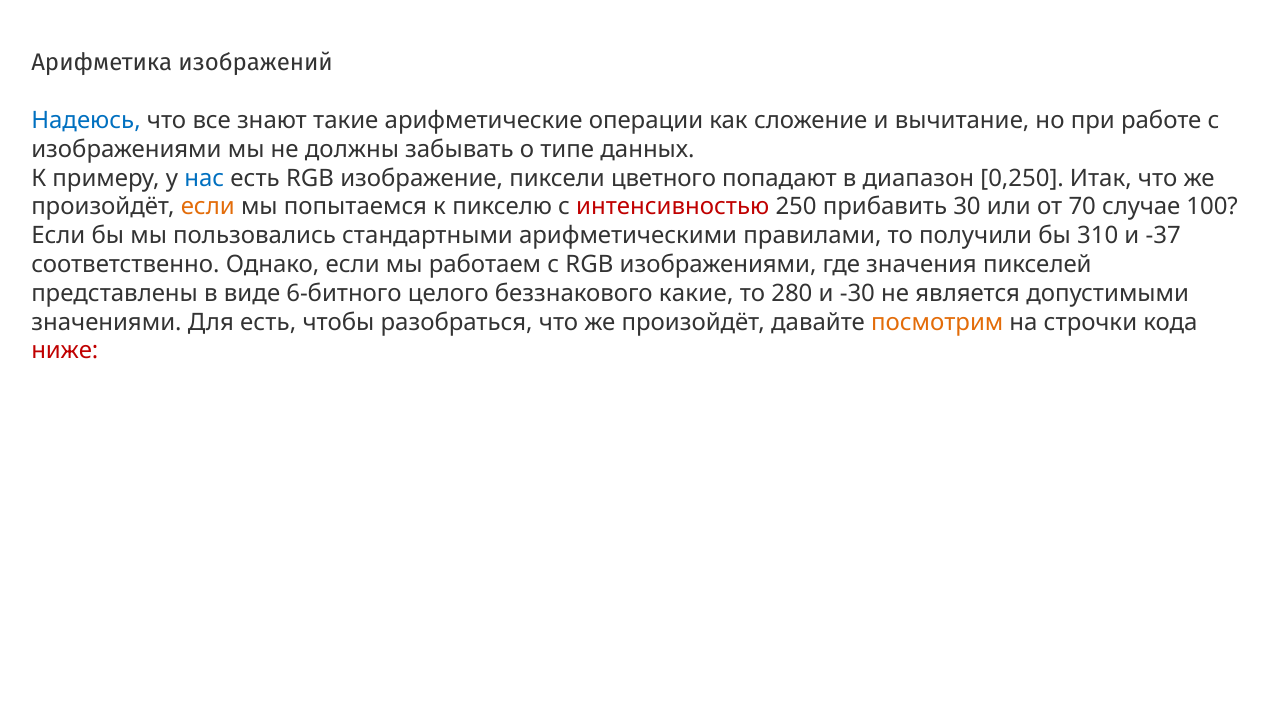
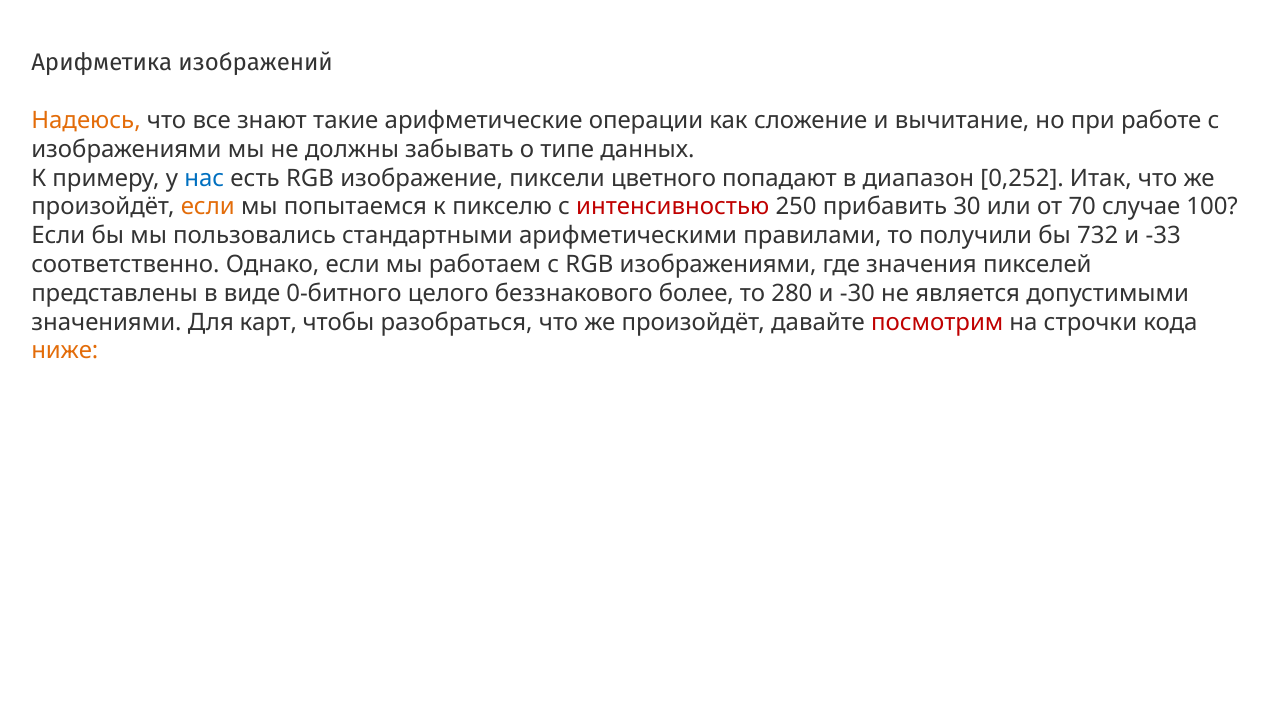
Надеюсь colour: blue -> orange (86, 121)
0,250: 0,250 -> 0,252 (1022, 178)
310: 310 -> 732 (1098, 236)
-37: -37 -> -33 (1163, 236)
6-битного: 6-битного -> 0-битного (344, 293)
какие: какие -> более (696, 293)
Для есть: есть -> карт (268, 322)
посмотрим colour: orange -> red (937, 322)
ниже colour: red -> orange (65, 351)
